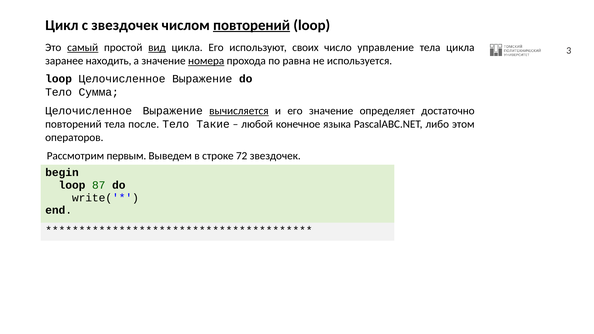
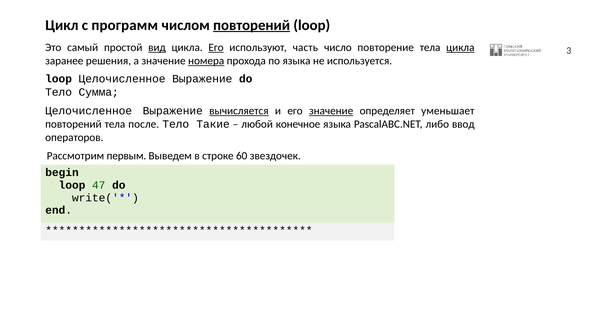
с звездочек: звездочек -> программ (125, 25)
самый underline: present -> none (83, 47)
Его underline: none -> present (216, 47)
своих: своих -> часть (305, 47)
управление: управление -> повторение (386, 47)
цикла underline: none -> present (460, 47)
находить: находить -> решения (108, 61)
по равна: равна -> языка (296, 61)
значение underline: none -> present (331, 111)
достаточно: достаточно -> уменьшает (448, 111)
этом: этом -> ввод (463, 124)
72: 72 -> 60 (242, 156)
87: 87 -> 47 (99, 185)
